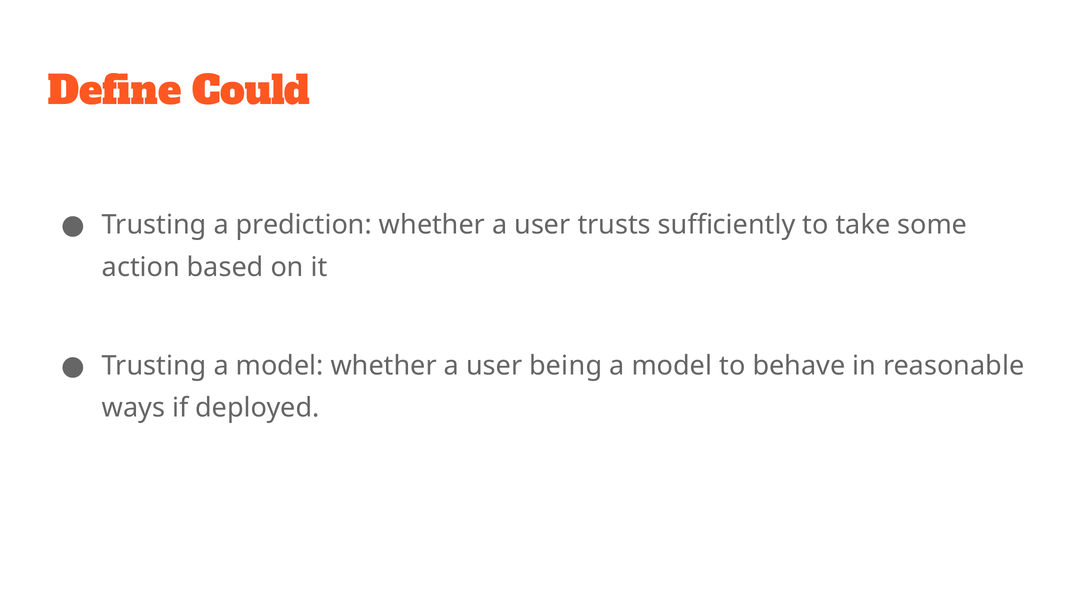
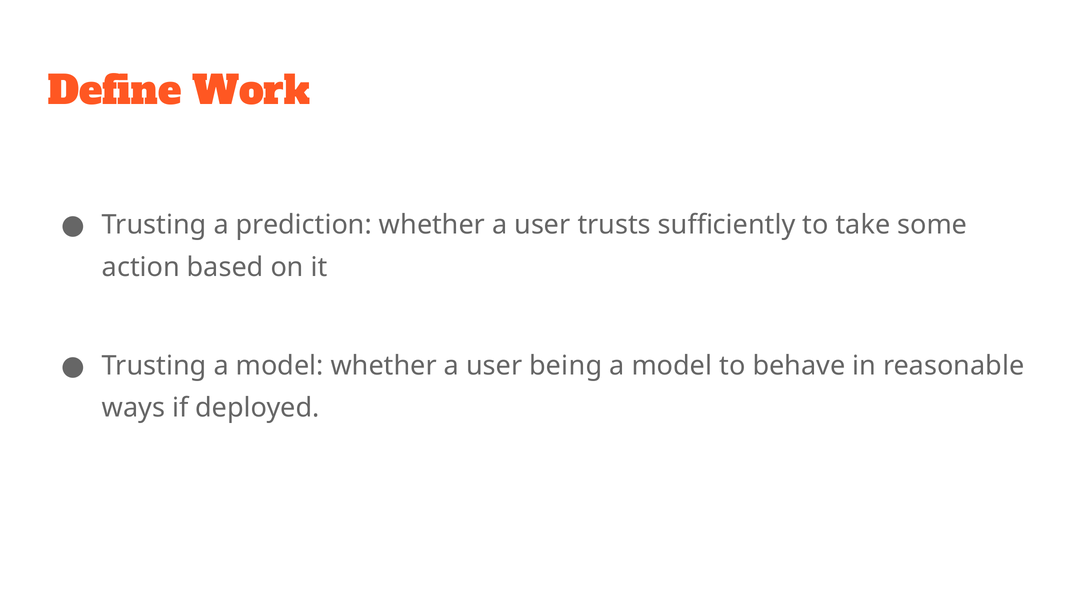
Could: Could -> Work (251, 91)
